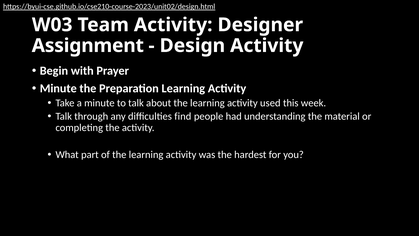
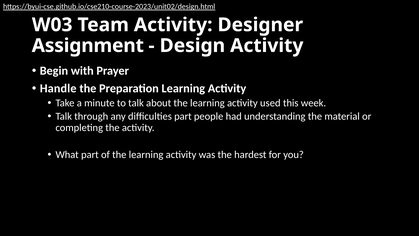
Minute: Minute -> Handle (58, 88)
difficulties find: find -> part (183, 116)
